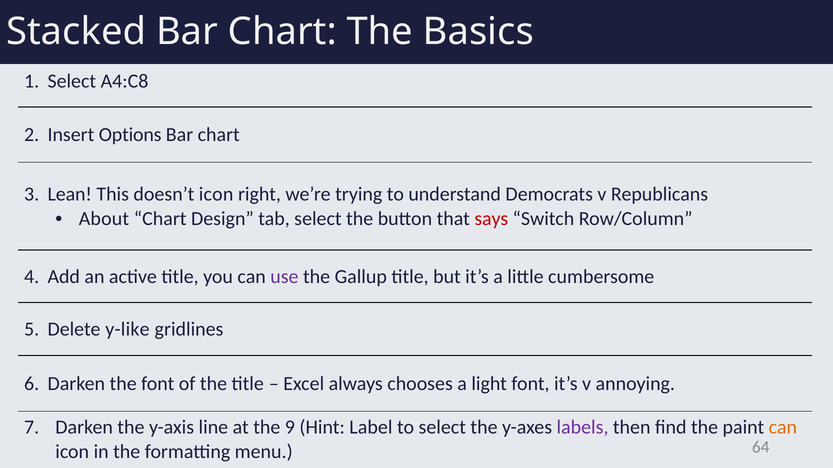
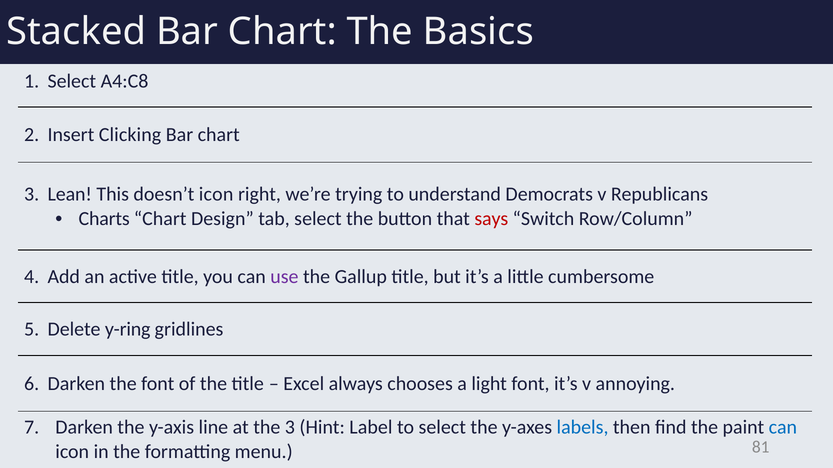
Options: Options -> Clicking (130, 135)
About: About -> Charts (104, 219)
y-like: y-like -> y-ring (128, 330)
the 9: 9 -> 3 (290, 428)
labels colour: purple -> blue (583, 428)
can colour: orange -> blue (783, 428)
64: 64 -> 81 (761, 448)
